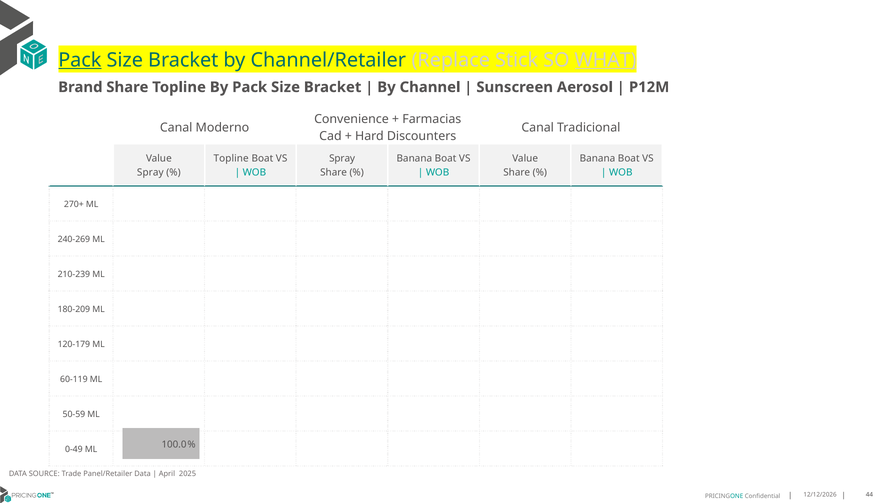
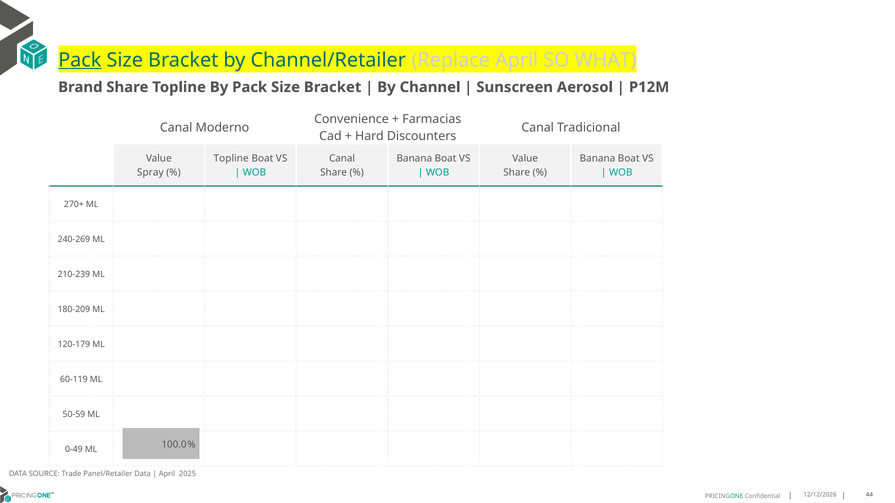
Replace Stick: Stick -> April (517, 60)
WHAT underline: present -> none (605, 60)
Spray: Spray -> Canal (342, 159)
